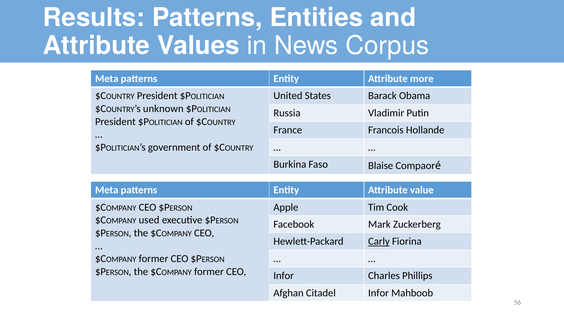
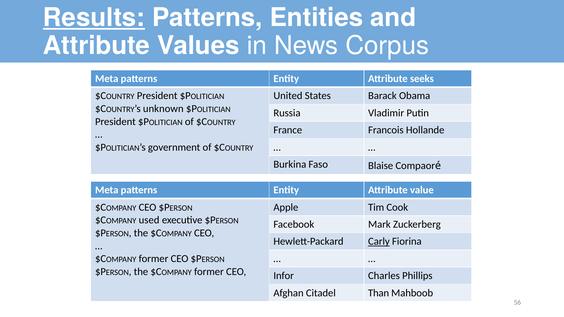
Results underline: none -> present (94, 18)
more: more -> seeks (422, 79)
Citadel Infor: Infor -> Than (379, 293)
